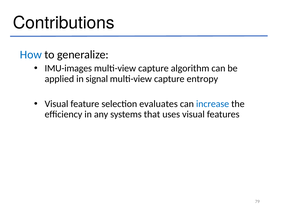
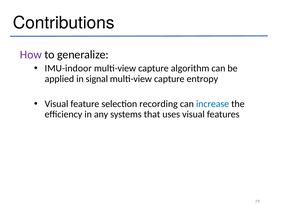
How colour: blue -> purple (31, 55)
IMU-images: IMU-images -> IMU-indoor (68, 68)
evaluates: evaluates -> recording (159, 104)
